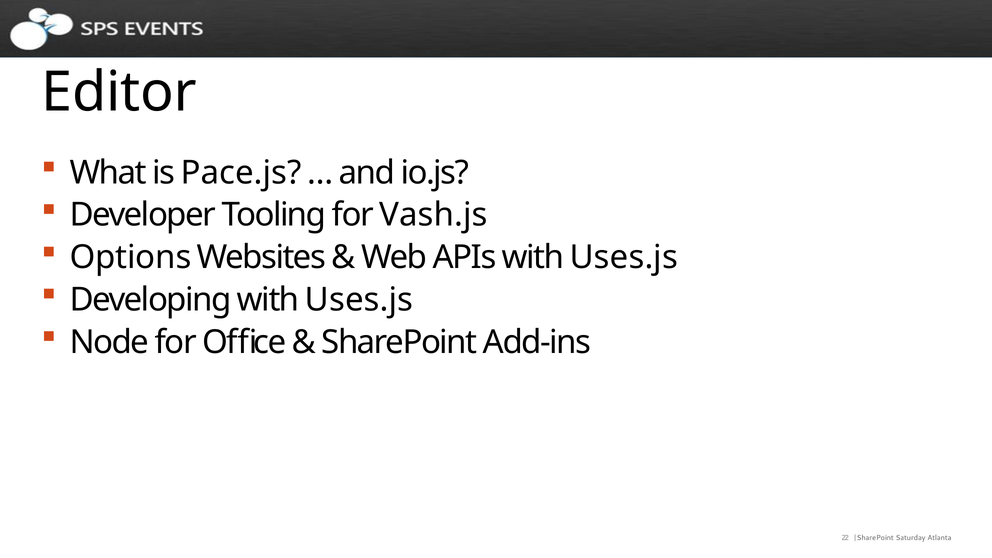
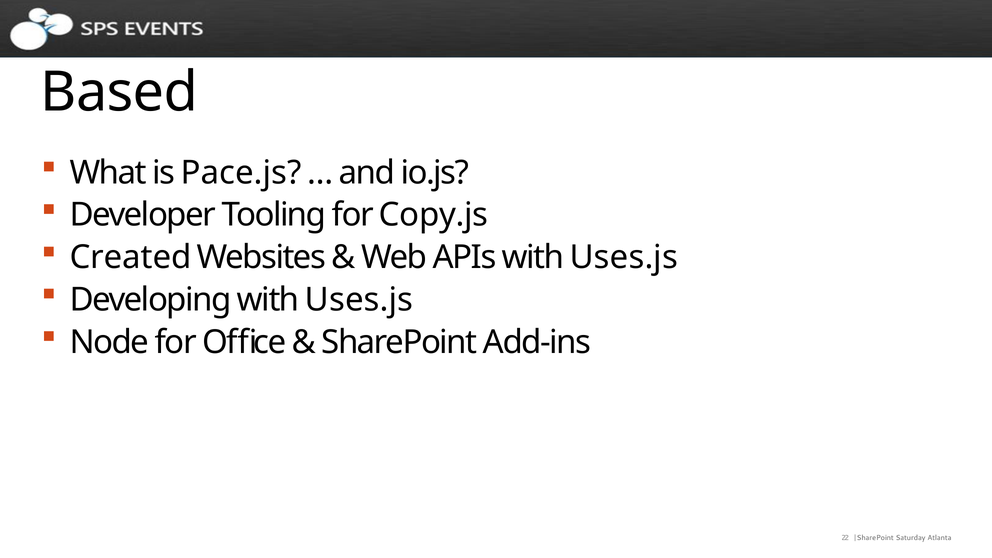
Editor: Editor -> Based (119, 92)
Vash.js: Vash.js -> Copy.js (434, 215)
Options: Options -> Created (130, 257)
